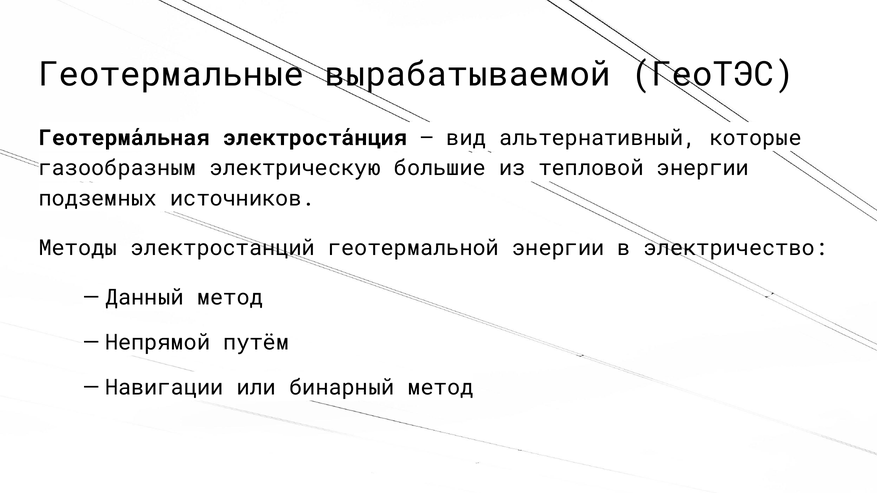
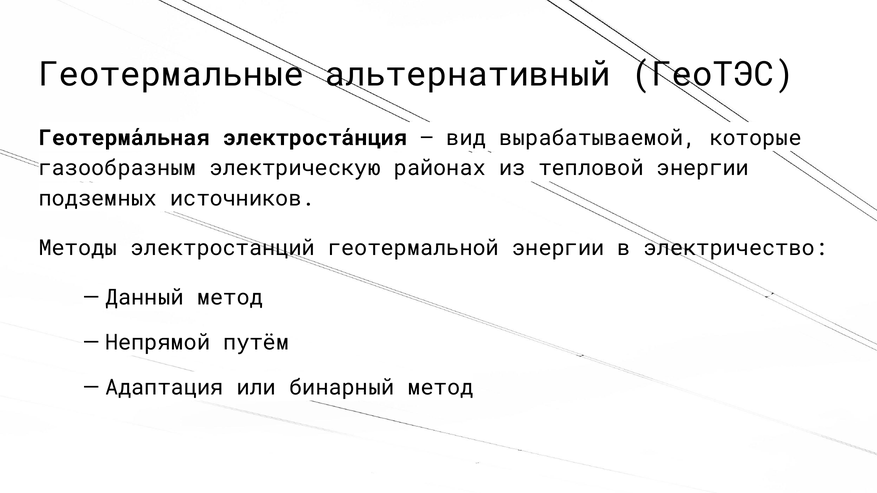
вырабатываемой: вырабатываемой -> альтернативный (468, 74)
альтернативный: альтернативный -> вырабатываемой (598, 138)
большие: большие -> районах (440, 168)
Навигации: Навигации -> Адаптация (164, 388)
